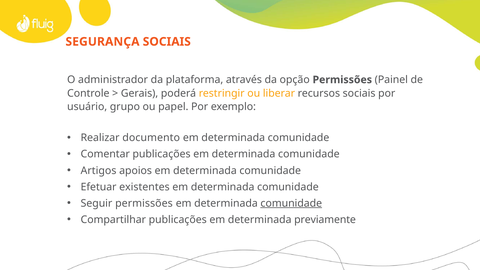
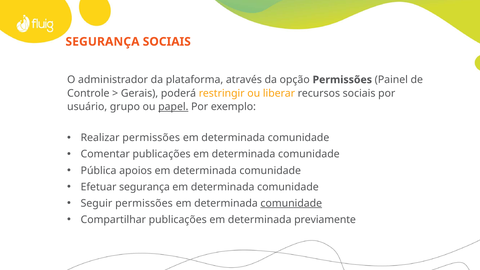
papel underline: none -> present (173, 107)
Realizar documento: documento -> permissões (151, 138)
Artigos: Artigos -> Pública (99, 171)
Efetuar existentes: existentes -> segurança (144, 187)
